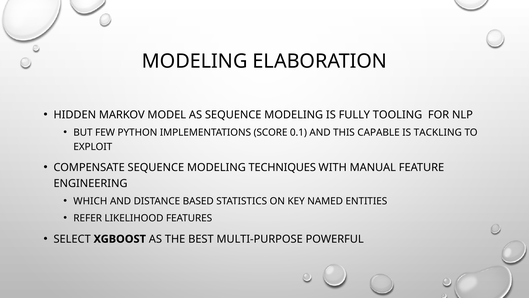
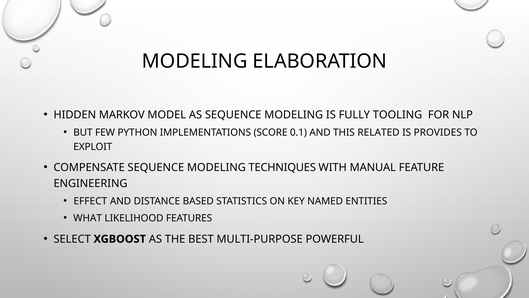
CAPABLE: CAPABLE -> RELATED (379, 132)
TACKLING: TACKLING -> PROVIDES (438, 132)
WHICH: WHICH -> EFFECT (90, 201)
REFER: REFER -> WHAT (88, 218)
